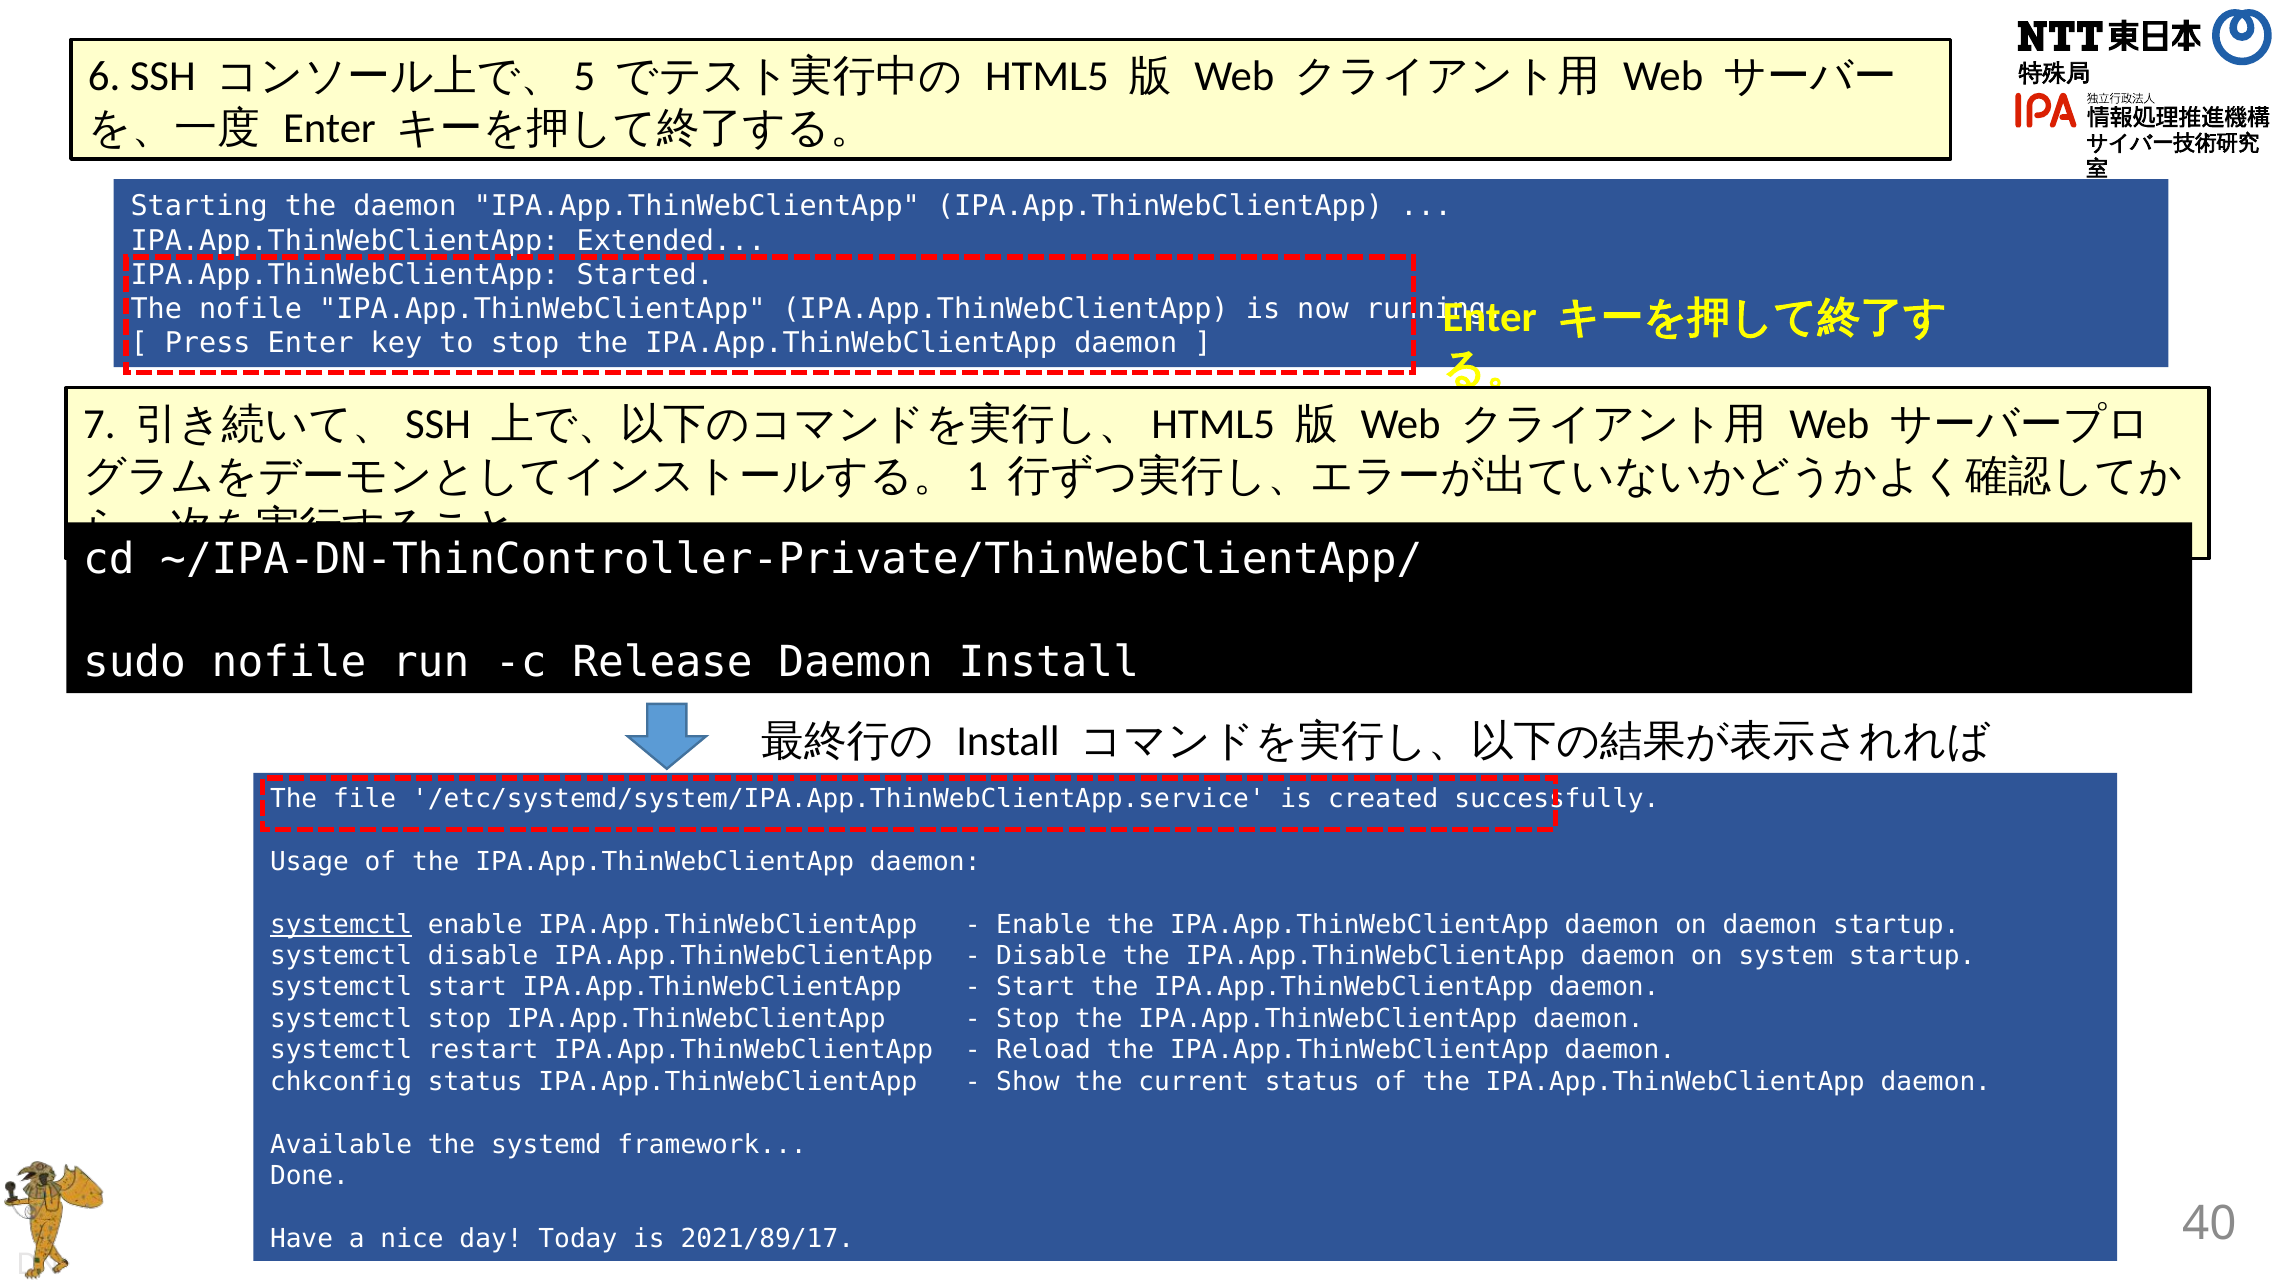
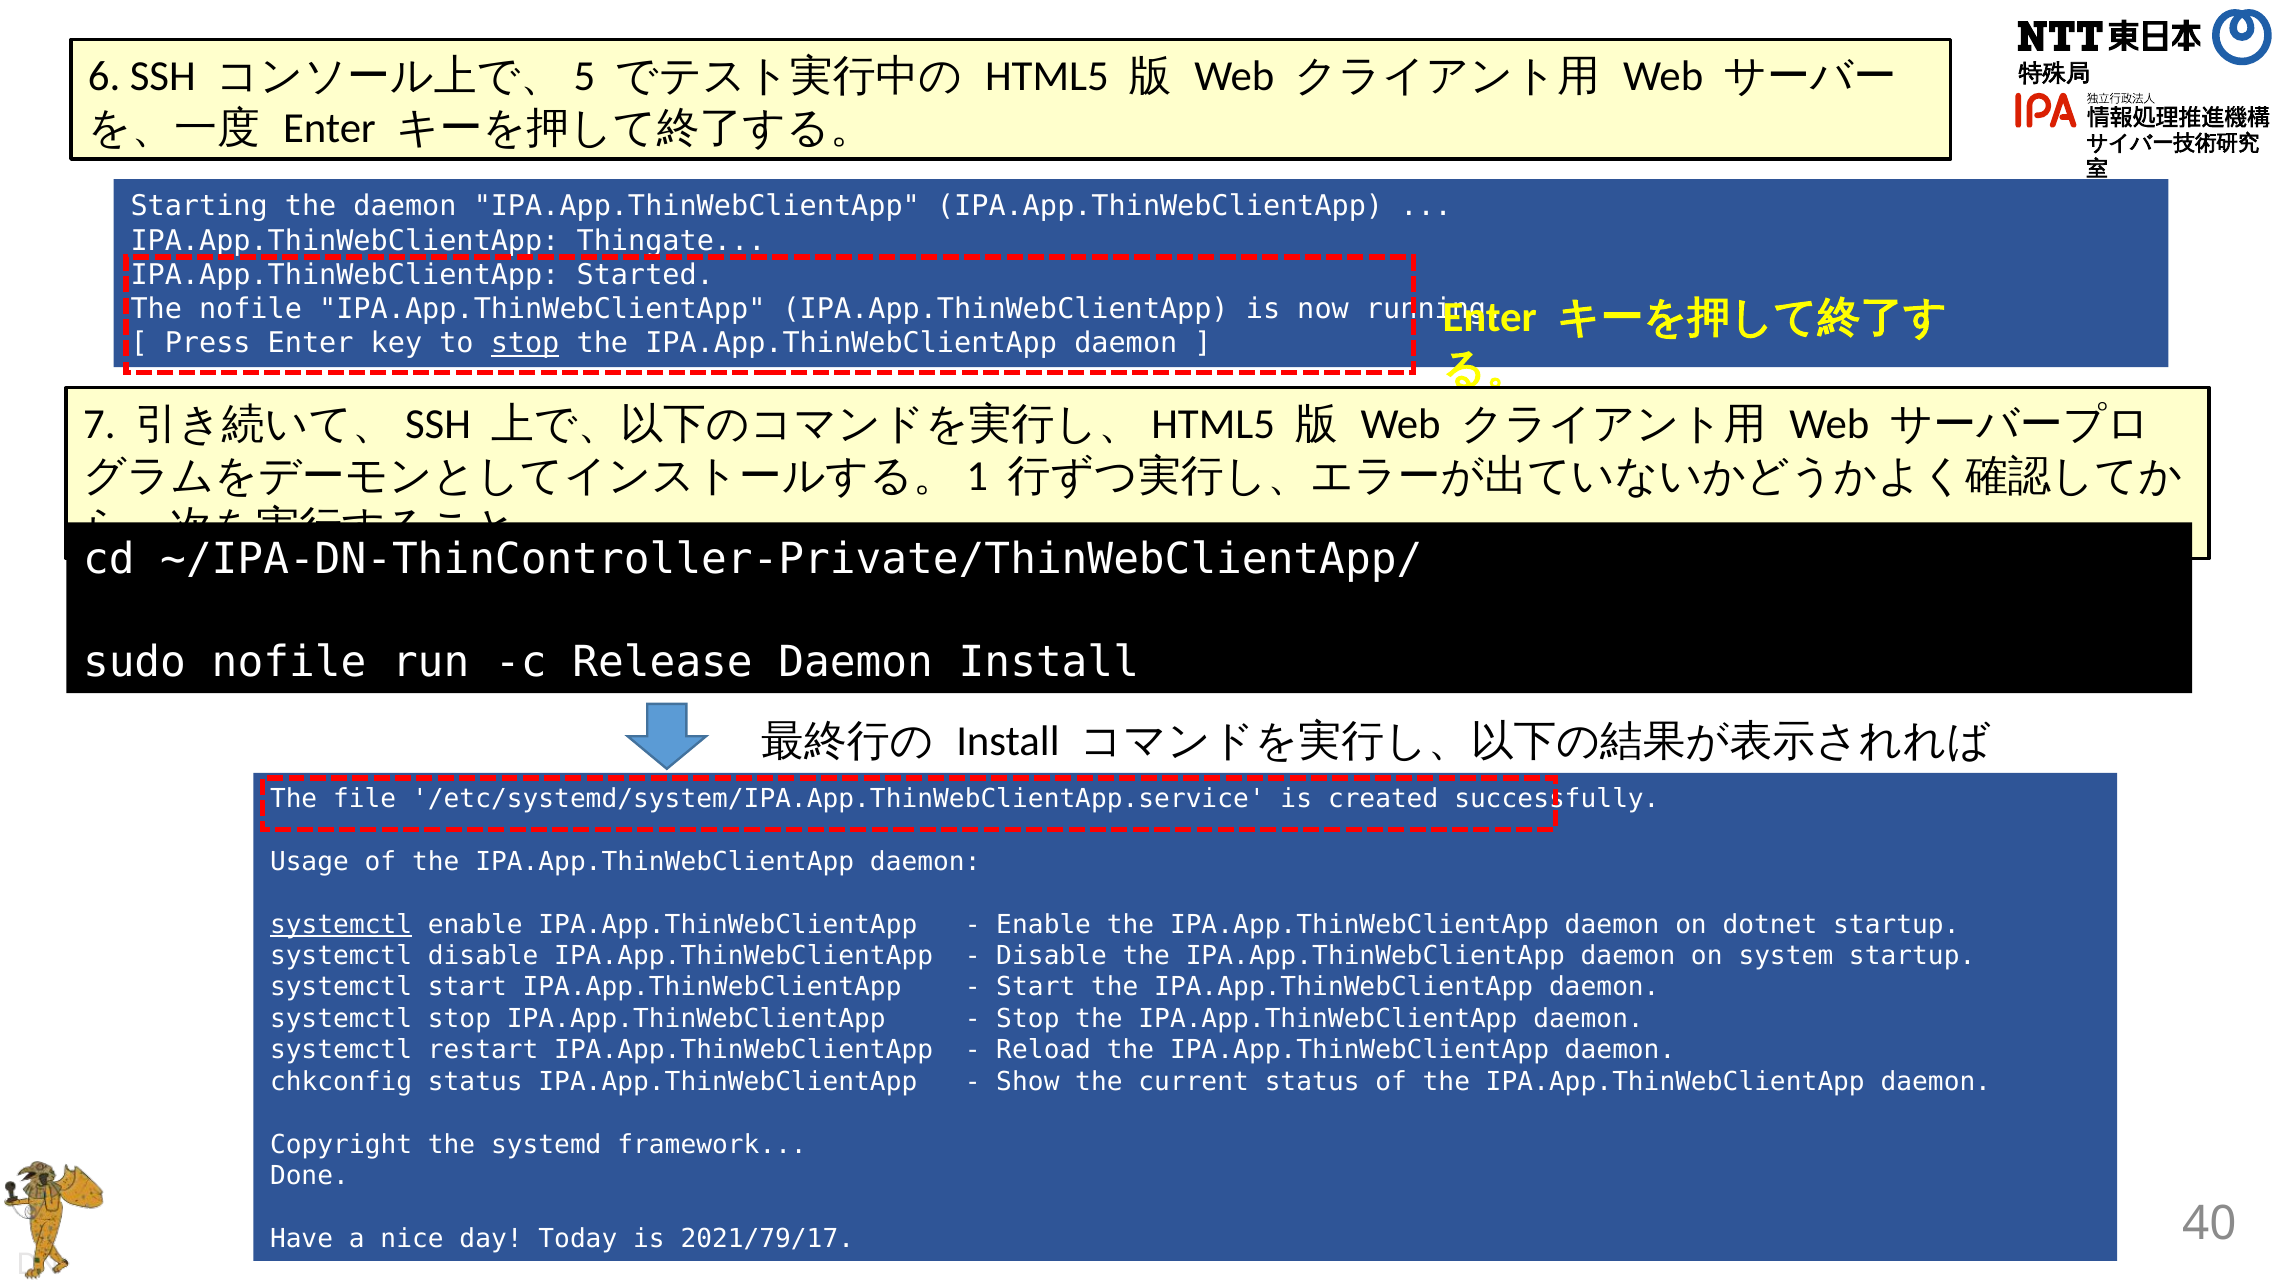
Extended: Extended -> Thingate (671, 241)
stop underline: none -> present (525, 344)
on daemon: daemon -> dotnet (1770, 925)
Available: Available -> Copyright (341, 1145)
2021/89/17: 2021/89/17 -> 2021/79/17 (767, 1239)
